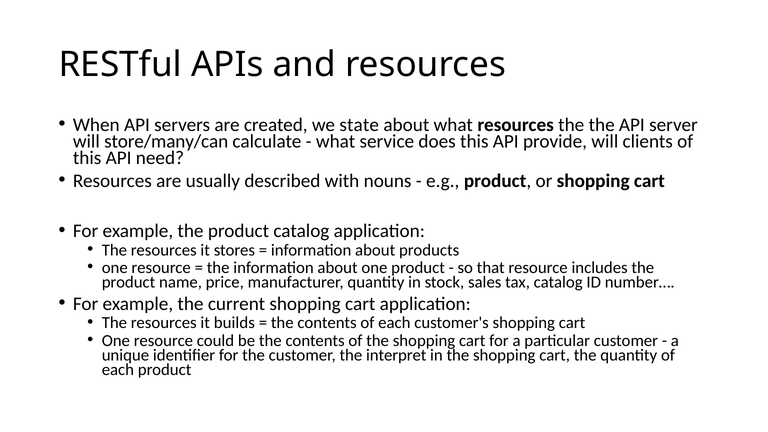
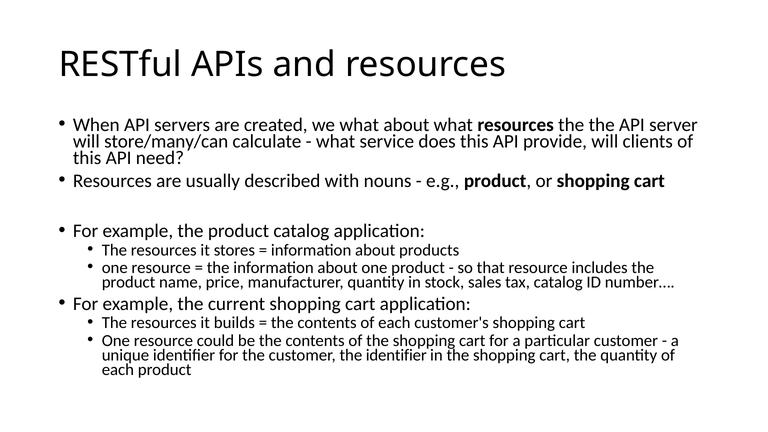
we state: state -> what (359, 125)
the interpret: interpret -> identifier (396, 355)
